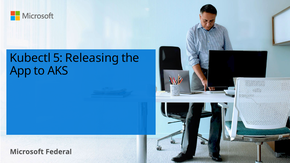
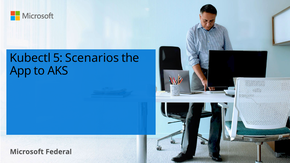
Releasing: Releasing -> Scenarios (92, 58)
